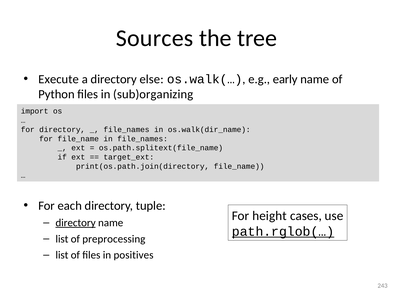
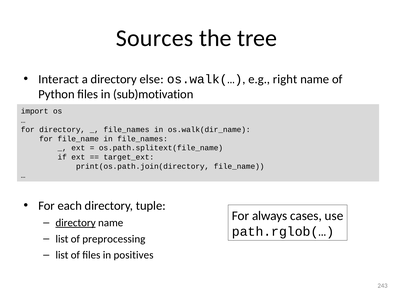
Execute: Execute -> Interact (59, 79)
early: early -> right (285, 79)
sub)organizing: sub)organizing -> sub)motivation (153, 94)
height: height -> always (270, 216)
path.rglob(… underline: present -> none (283, 231)
